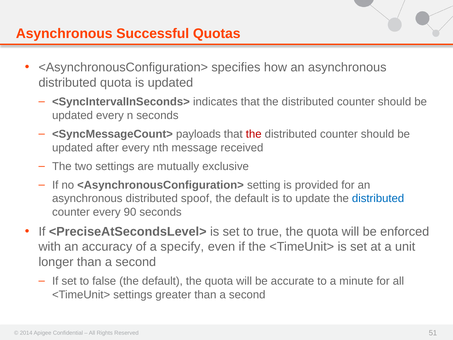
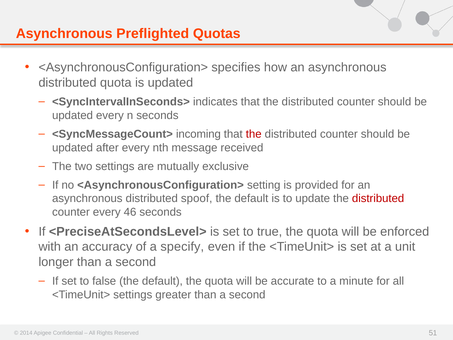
Successful: Successful -> Preflighted (153, 34)
payloads: payloads -> incoming (198, 134)
distributed colour: blue -> red (378, 198)
90: 90 -> 46 (130, 212)
